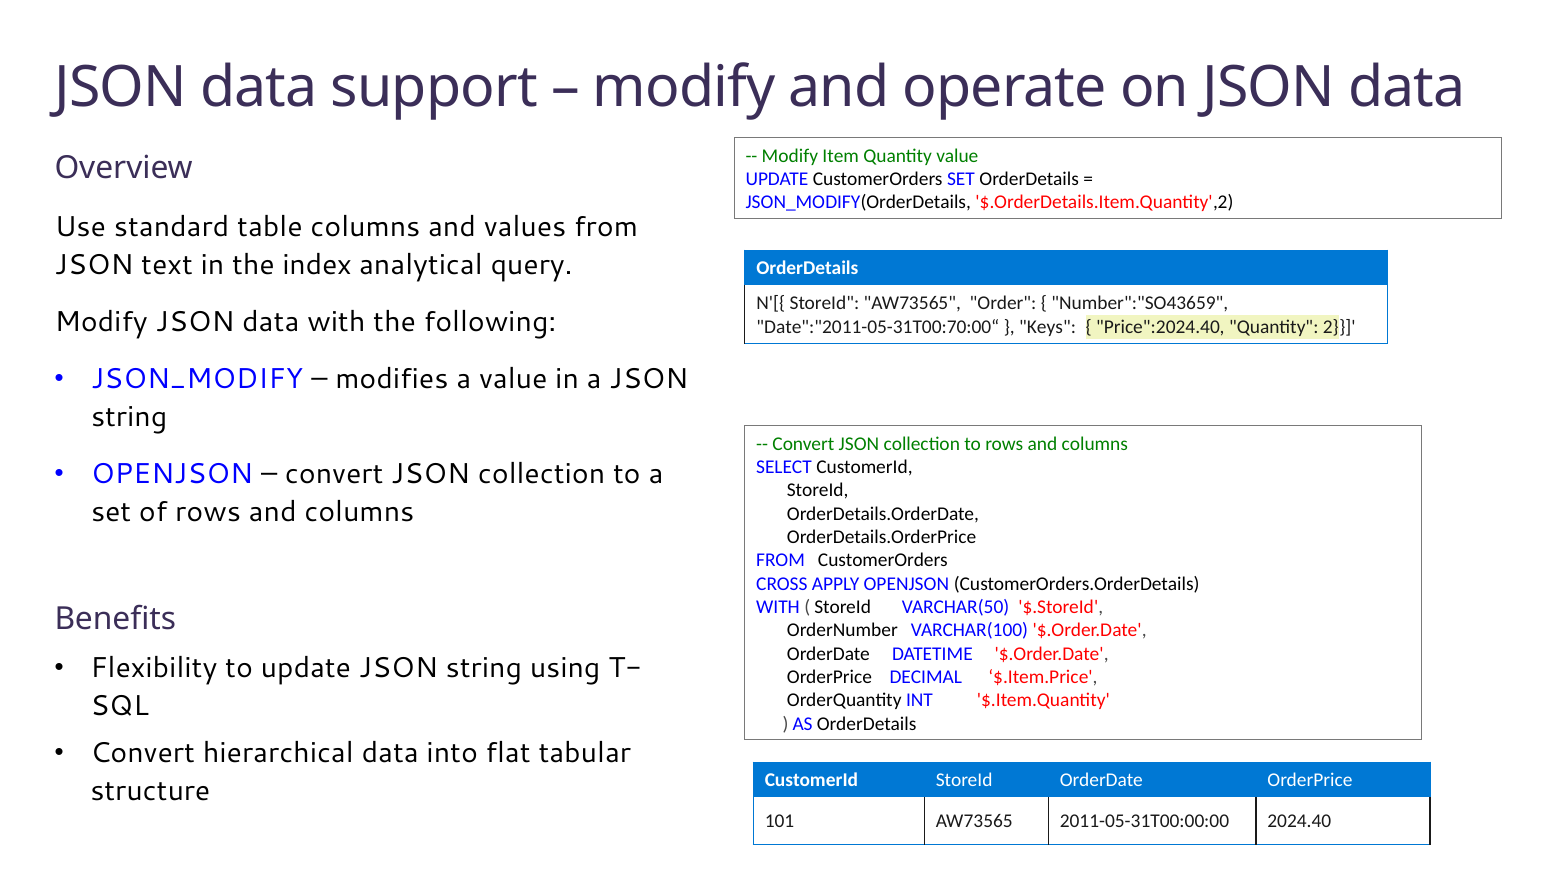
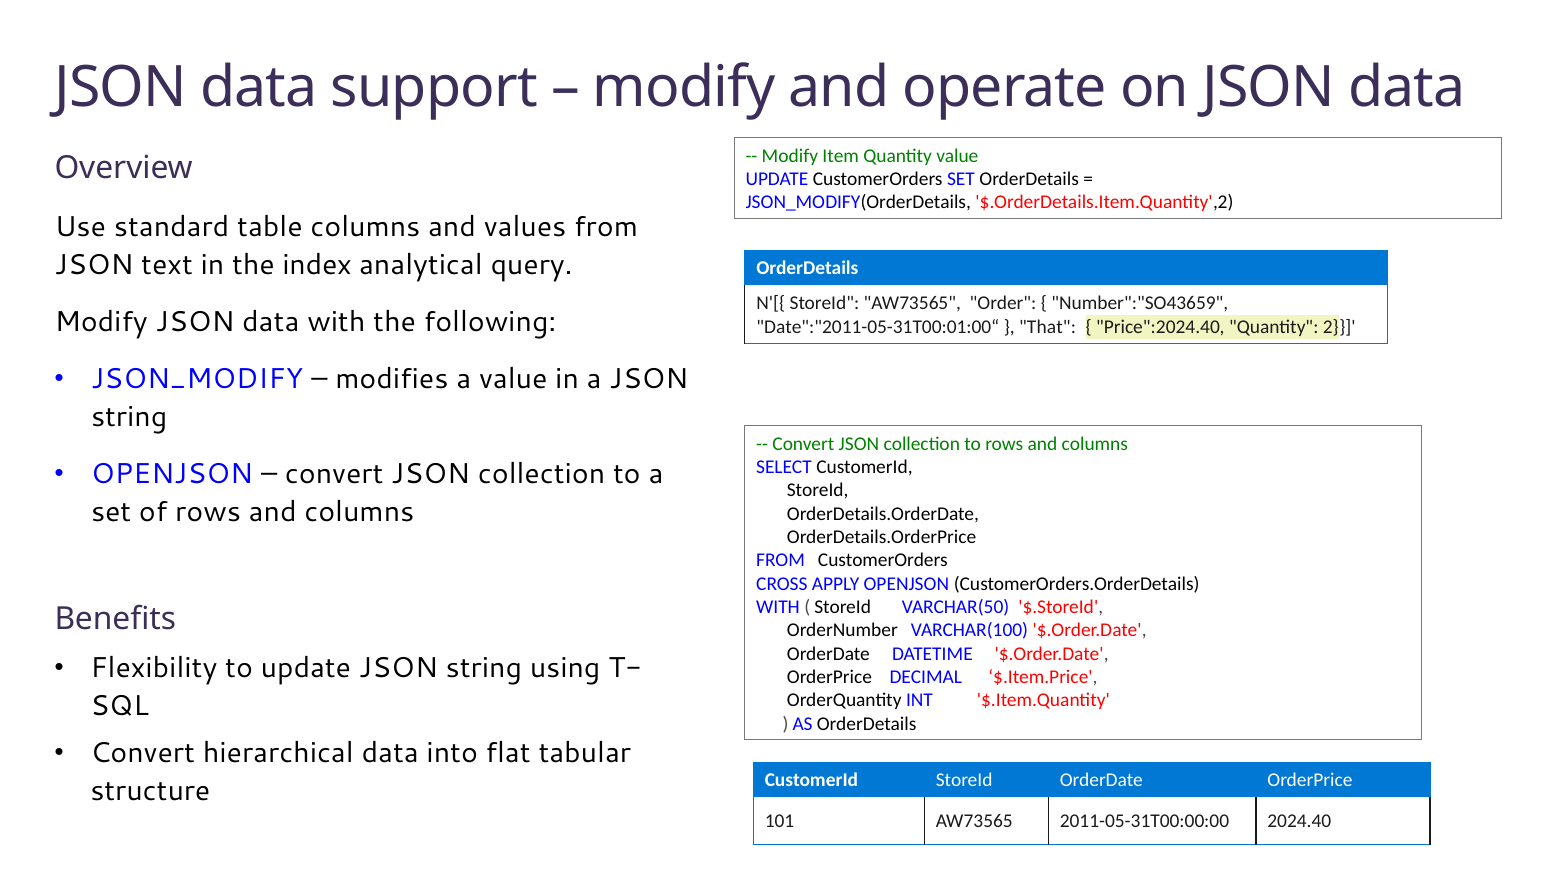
Date":"2011-05-31T00:70:00“: Date":"2011-05-31T00:70:00“ -> Date":"2011-05-31T00:01:00“ (878, 327)
Keys: Keys -> That (1048, 327)
